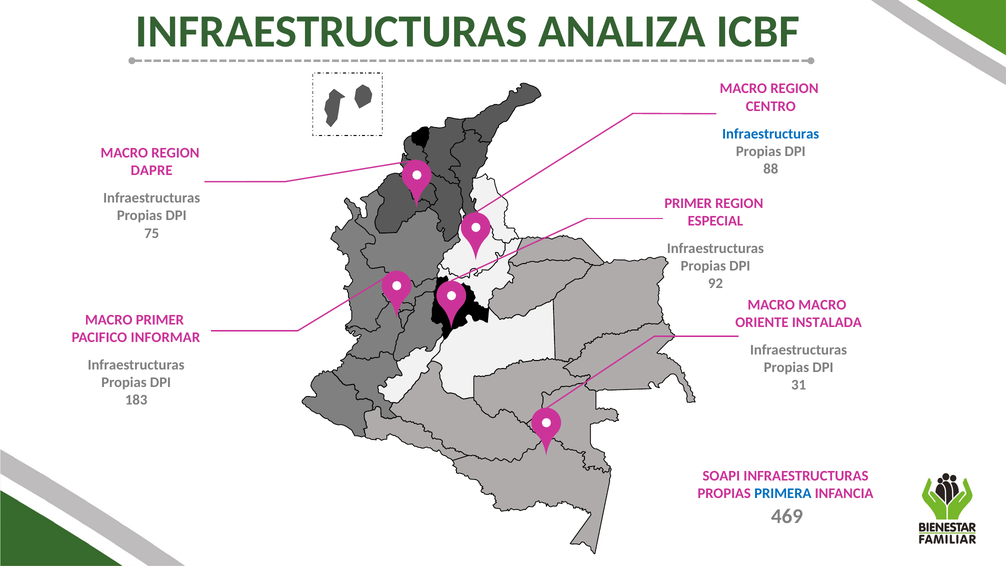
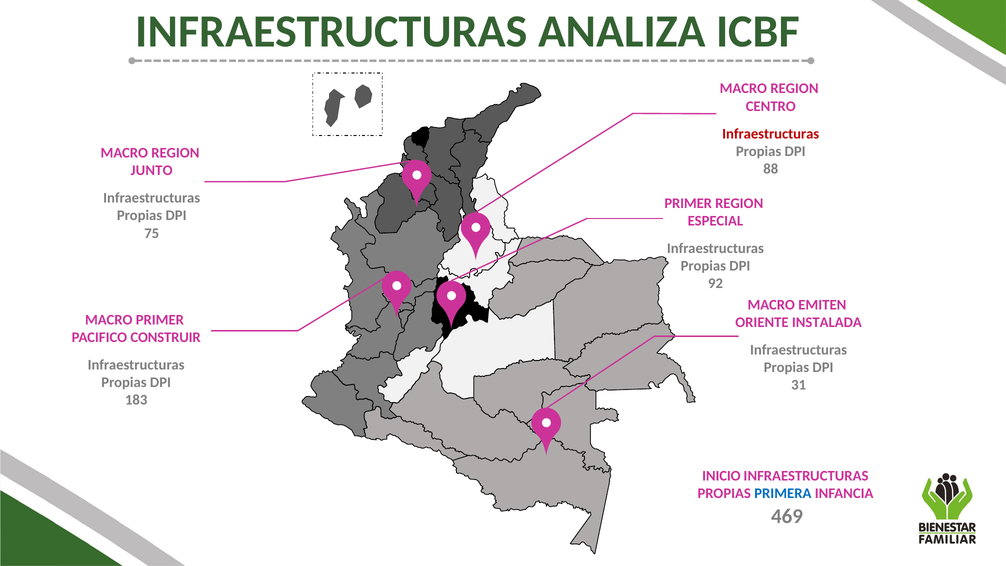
Infraestructuras colour: blue -> red (771, 134)
DAPRE: DAPRE -> JUNTO (152, 170)
MACRO MACRO: MACRO -> EMITEN (822, 305)
INFORMAR: INFORMAR -> CONSTRUIR (166, 337)
SOAPI: SOAPI -> INICIO (721, 476)
